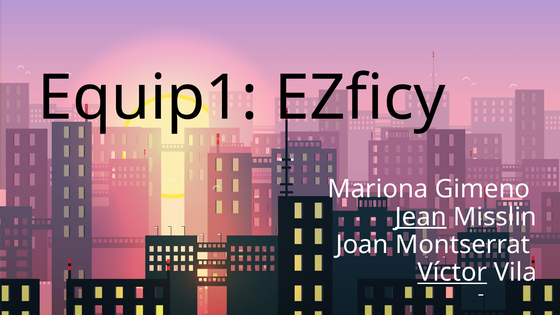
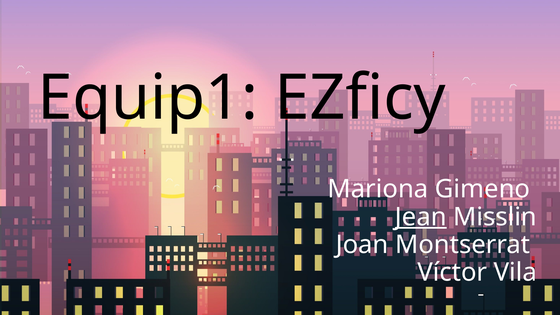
Víctor underline: present -> none (452, 272)
